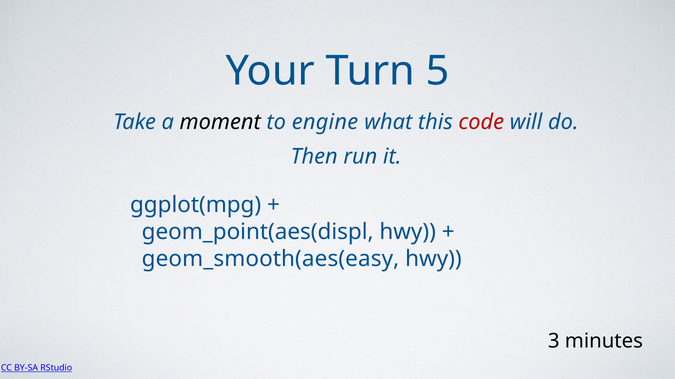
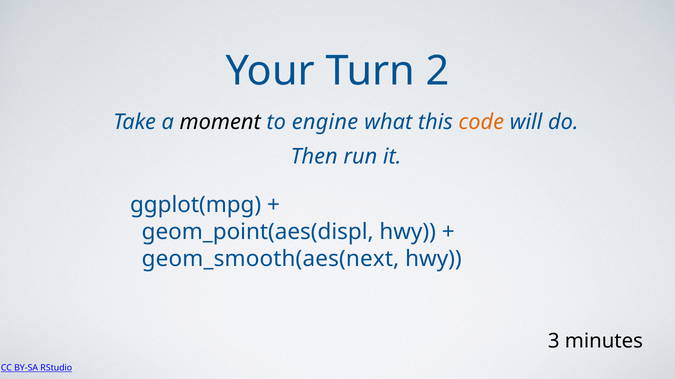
5: 5 -> 2 (438, 71)
code colour: red -> orange (481, 122)
geom_smooth(aes(easy: geom_smooth(aes(easy -> geom_smooth(aes(next (270, 259)
